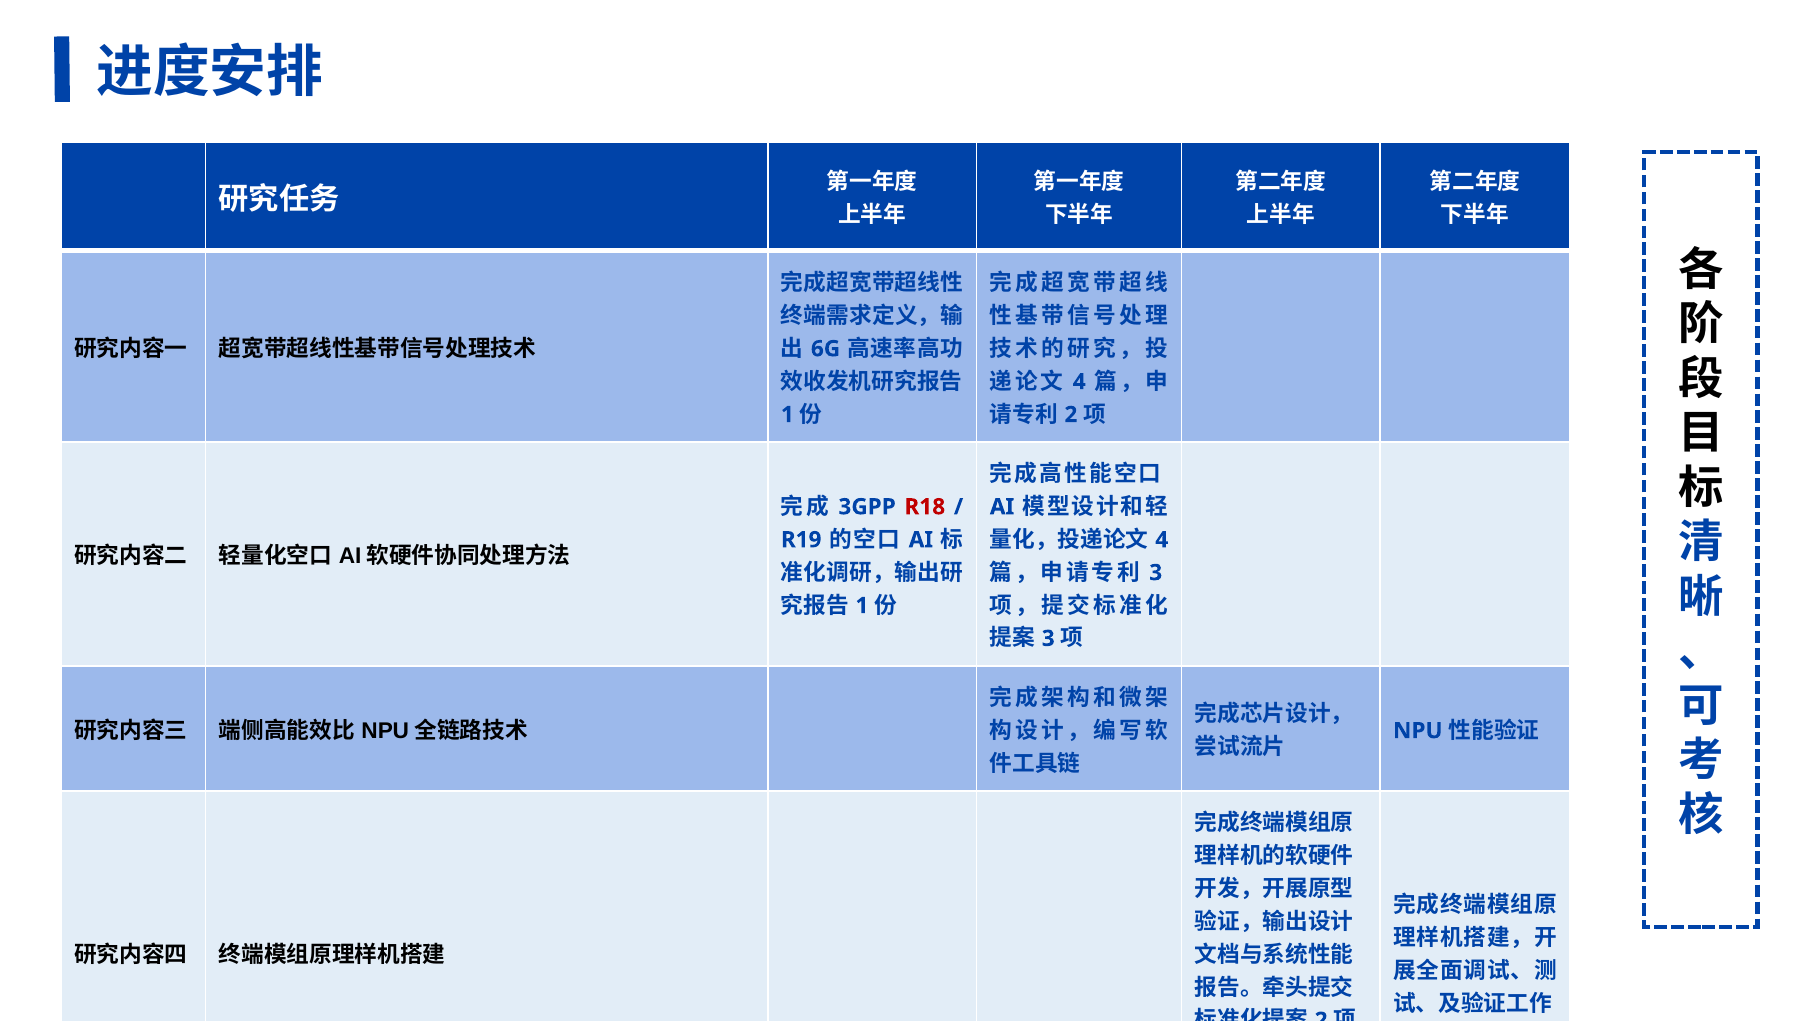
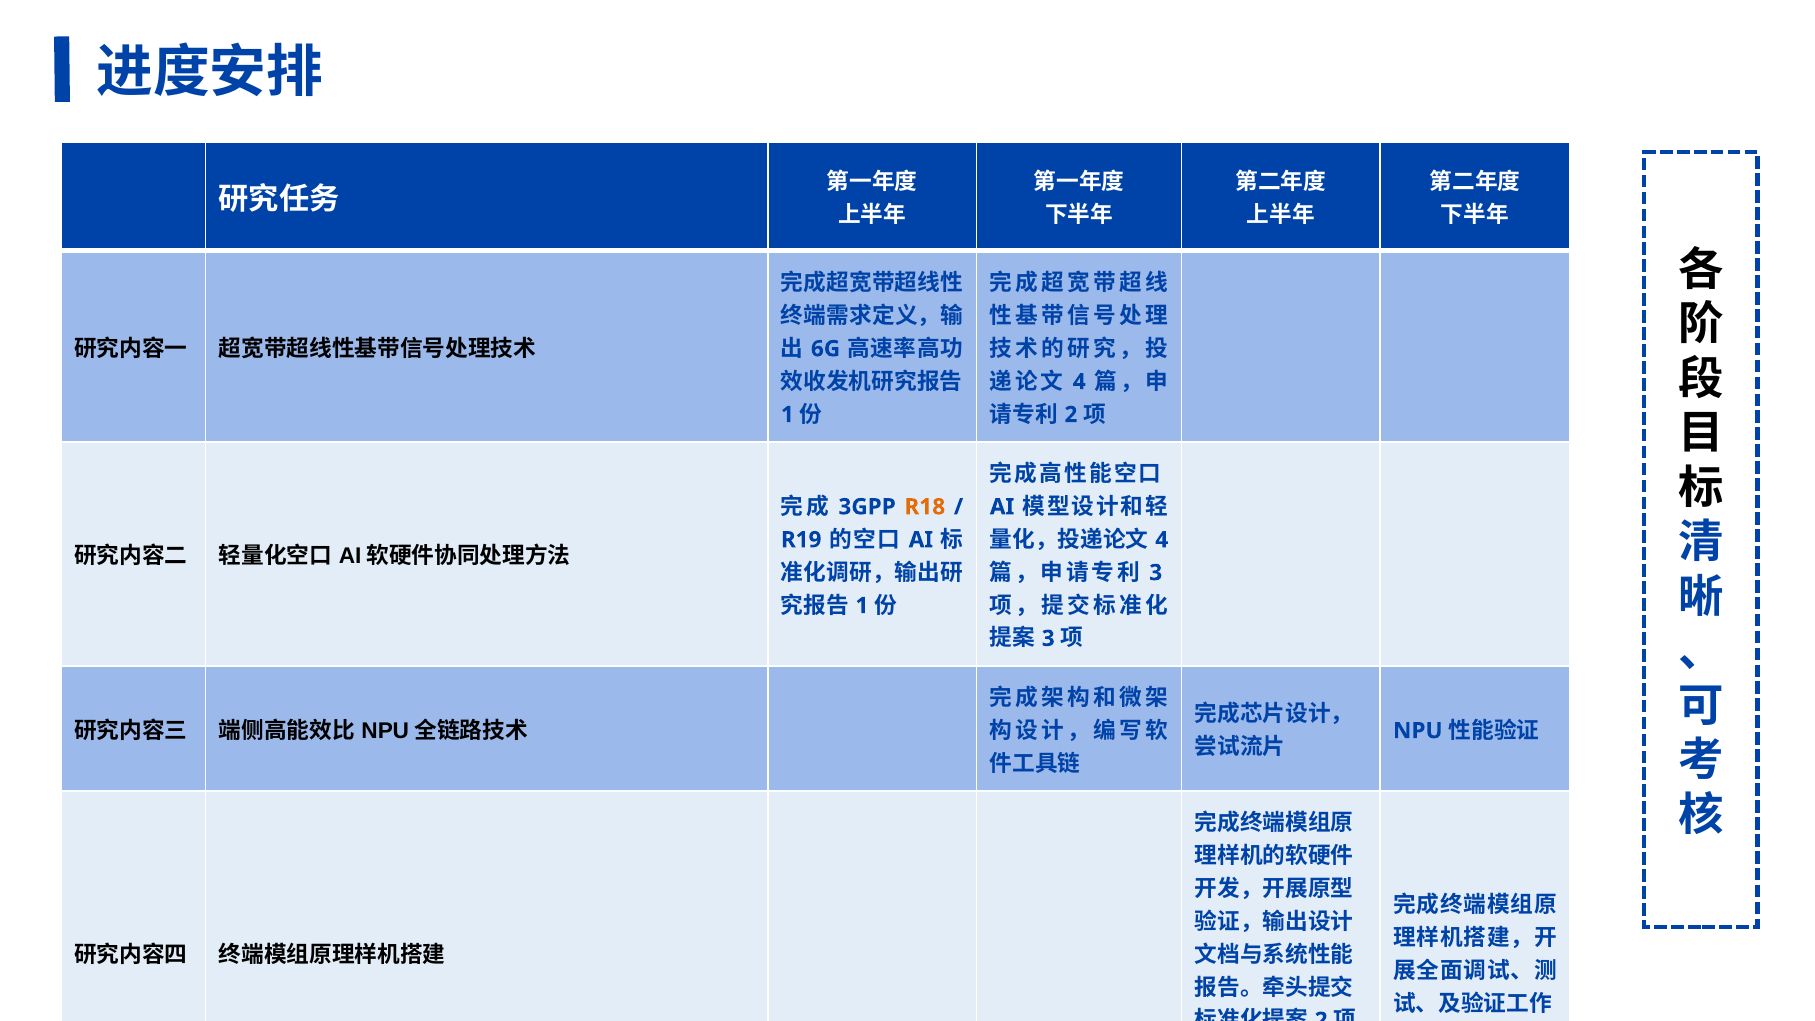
R18 colour: red -> orange (925, 507)
